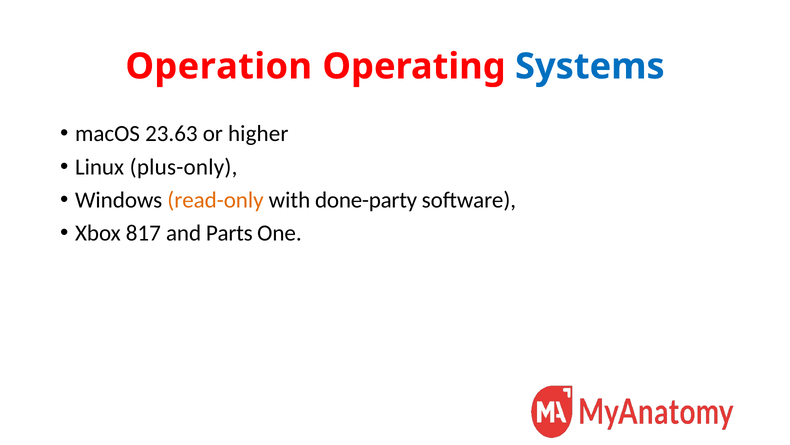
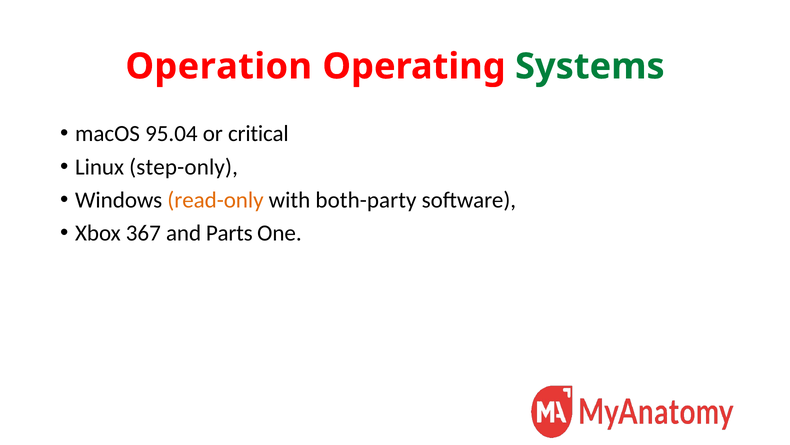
Systems colour: blue -> green (590, 66)
23.63: 23.63 -> 95.04 (171, 134)
higher: higher -> critical (258, 134)
plus-only: plus-only -> step-only (184, 167)
done-party: done-party -> both-party (366, 200)
817: 817 -> 367 (143, 233)
